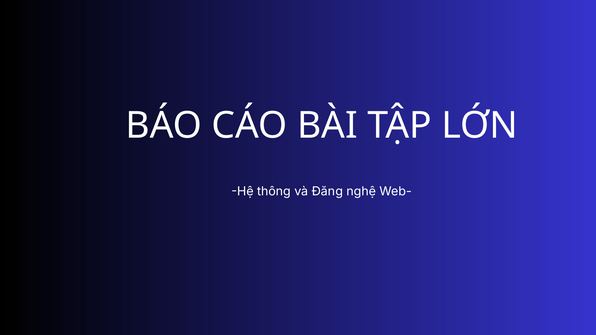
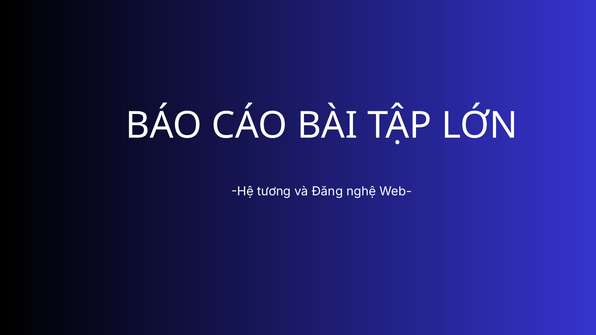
thông: thông -> tương (274, 191)
